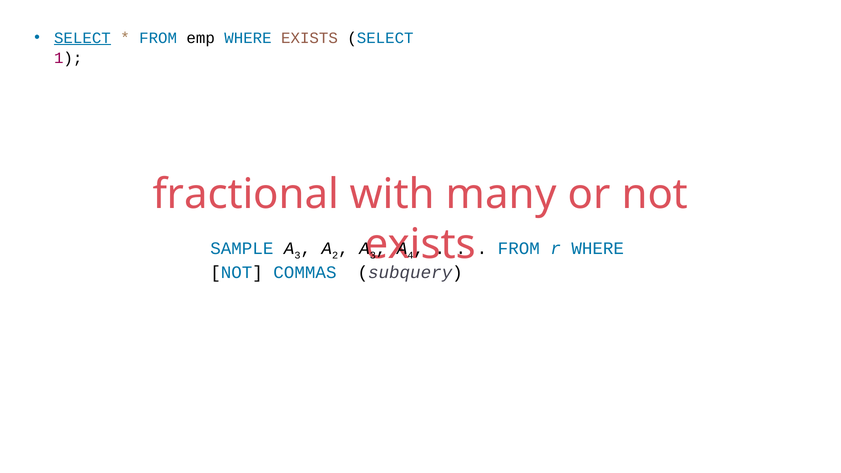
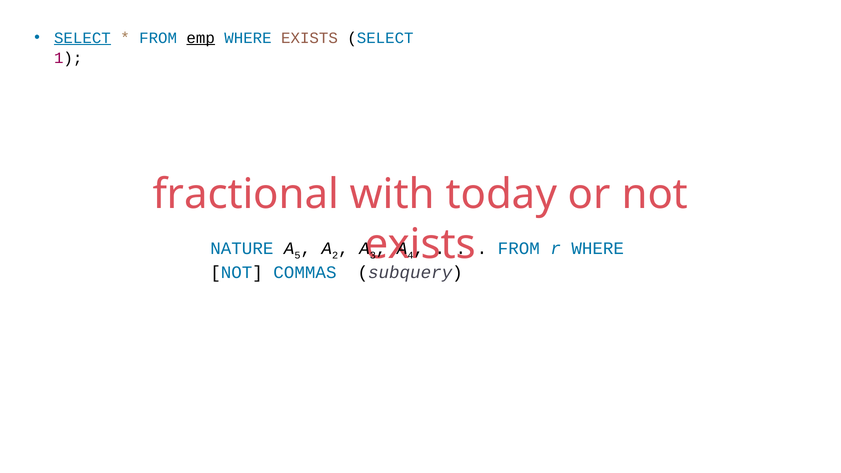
emp underline: none -> present (201, 38)
many: many -> today (501, 194)
SAMPLE: SAMPLE -> NATURE (242, 249)
3: 3 -> 5 (298, 255)
